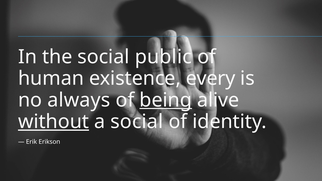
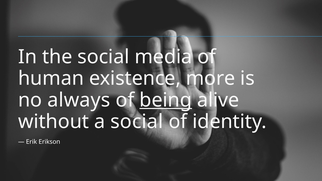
public: public -> media (163, 57)
every: every -> more (211, 78)
without underline: present -> none (54, 122)
